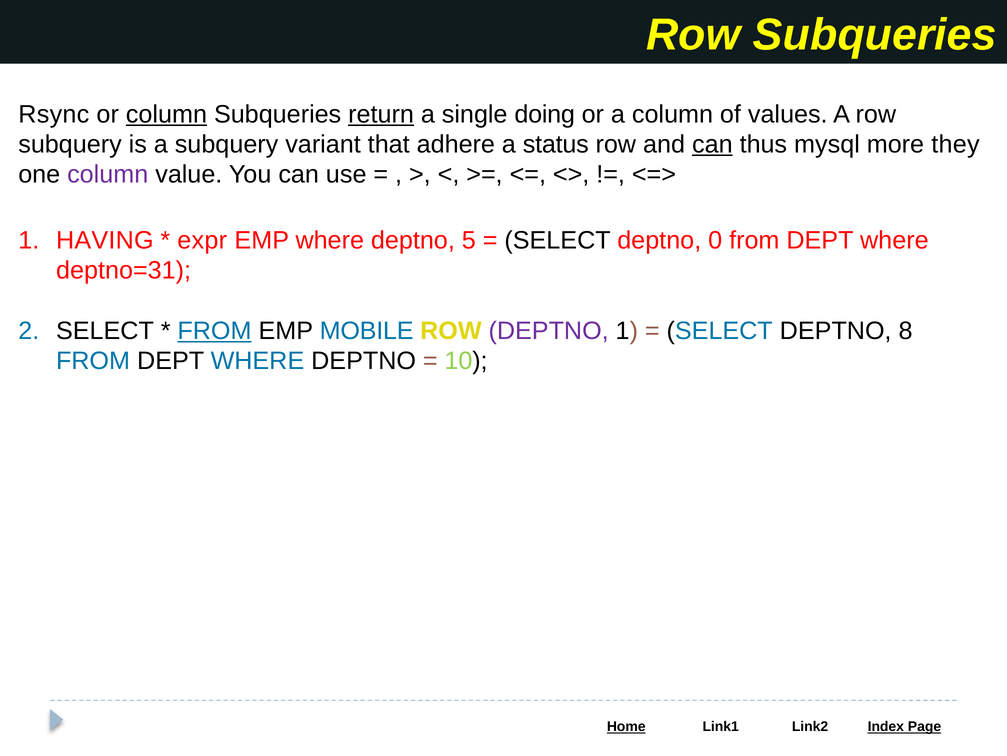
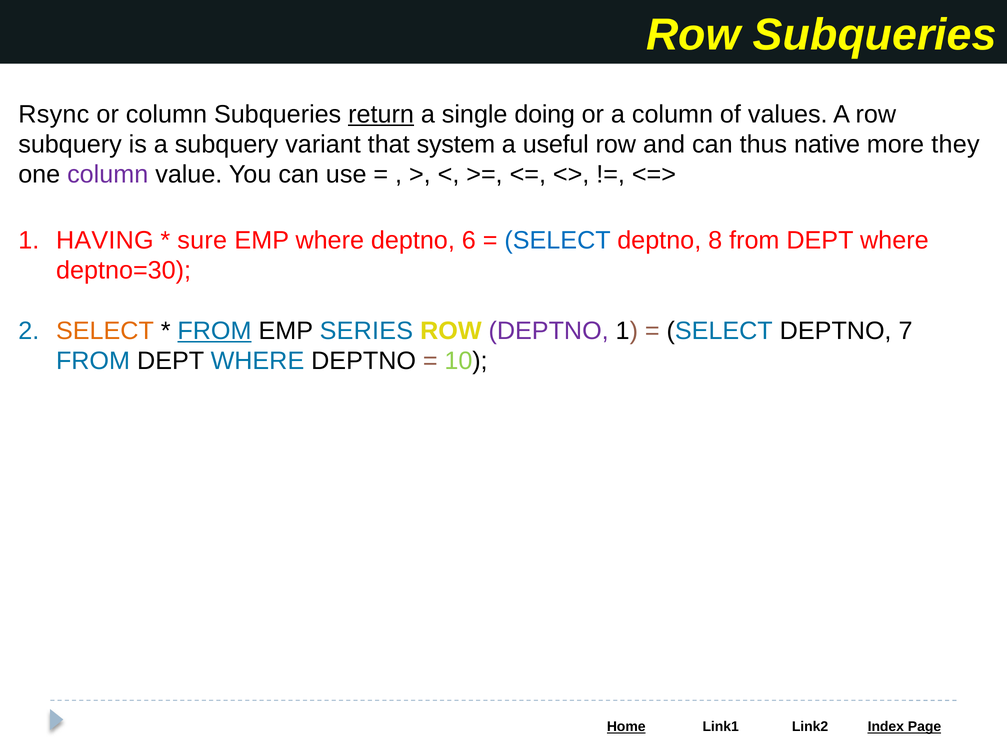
column underline: present -> none (166, 114)
adhere: adhere -> system (456, 144)
status: status -> useful (556, 144)
can underline: present -> none (712, 144)
mysql: mysql -> native (827, 144)
expr: expr -> sure (202, 240)
5: 5 -> 6 (469, 240)
SELECT colour: black -> blue (558, 240)
0: 0 -> 8 (715, 240)
deptno=31: deptno=31 -> deptno=30 (124, 270)
SELECT colour: black -> orange (105, 331)
MOBILE: MOBILE -> SERIES (366, 331)
8: 8 -> 7 (906, 331)
